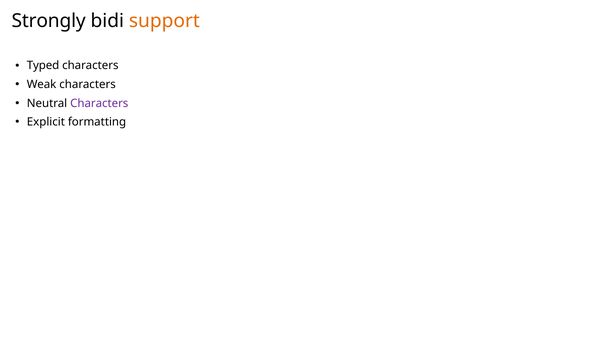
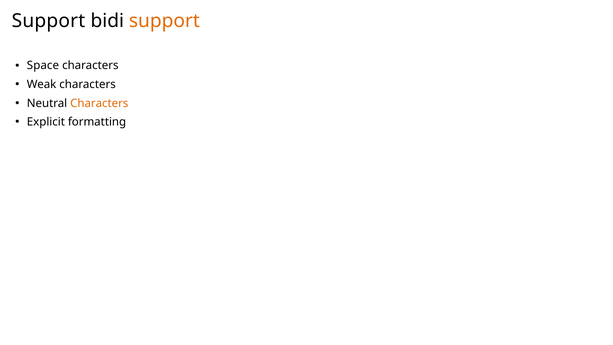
Strongly: Strongly -> Support (48, 21)
Typed: Typed -> Space (43, 66)
Characters colour: purple -> orange (99, 103)
